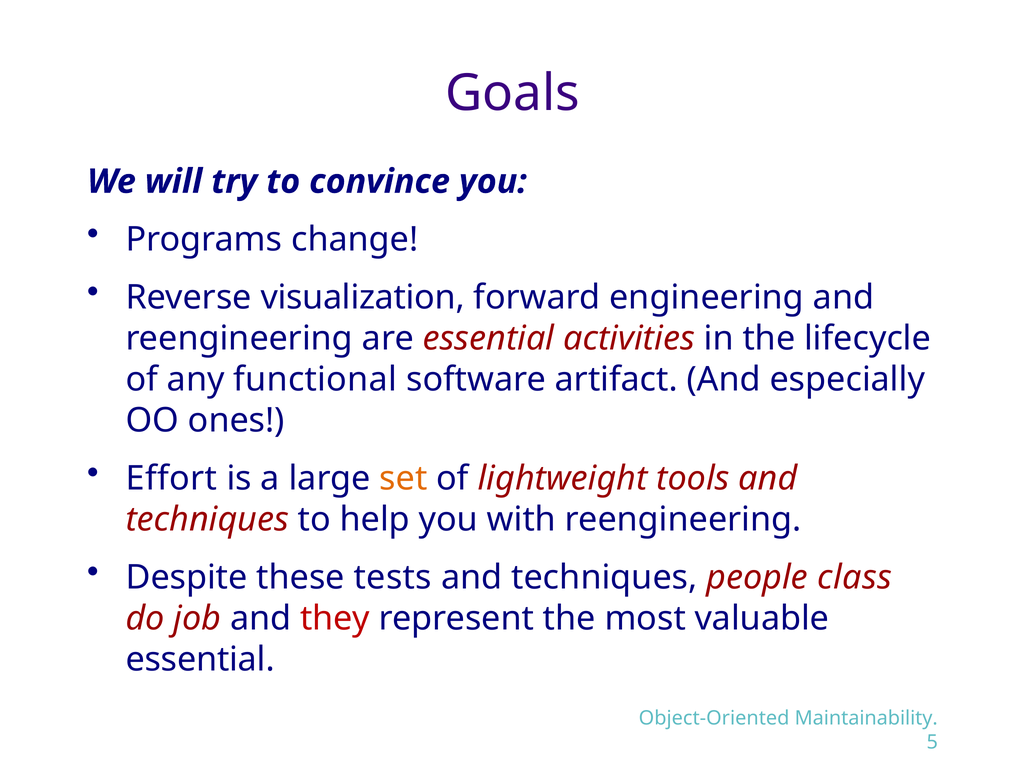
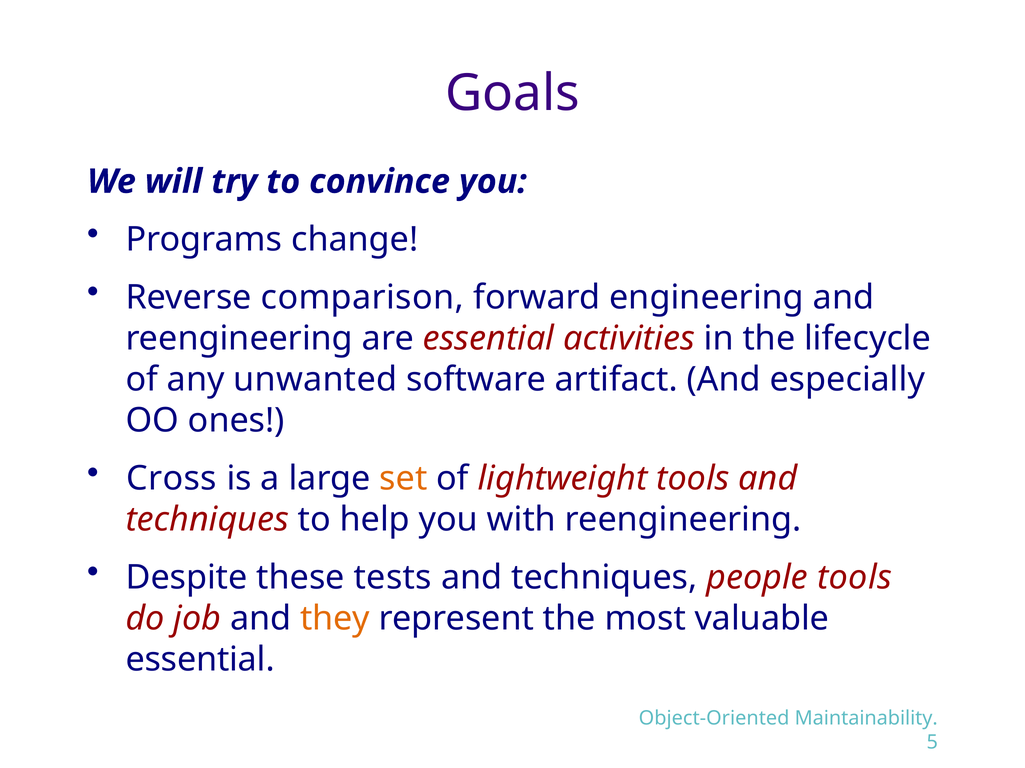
visualization: visualization -> comparison (362, 298)
functional: functional -> unwanted (315, 380)
Effort: Effort -> Cross (171, 479)
people class: class -> tools (855, 578)
they colour: red -> orange (335, 619)
